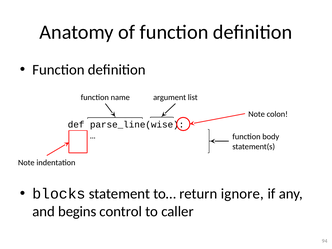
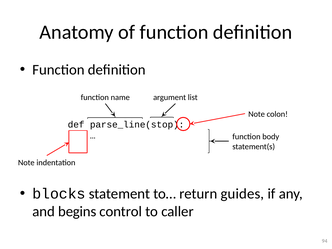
parse_line(wise: parse_line(wise -> parse_line(stop (137, 125)
ignore: ignore -> guides (242, 194)
